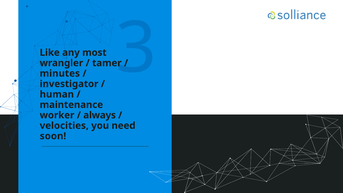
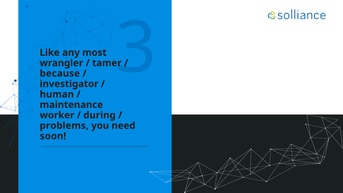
minutes: minutes -> because (60, 73)
always: always -> during (99, 115)
velocities: velocities -> problems (64, 126)
